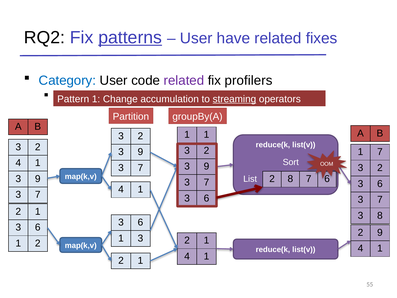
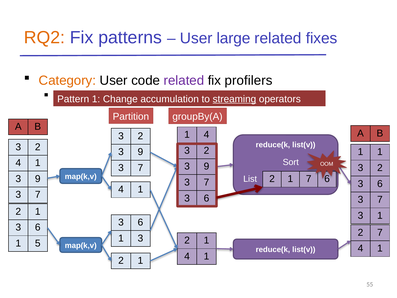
RQ2 colour: black -> orange (44, 38)
patterns underline: present -> none (130, 38)
have: have -> large (234, 38)
Category colour: blue -> orange (67, 80)
1: 1 -> 4 (206, 134)
7: 7 -> 1 (380, 152)
8: 8 -> 1 (290, 179)
8: 8 -> 1 (380, 215)
2 9: 9 -> 7 (380, 232)
2: 2 -> 5 (38, 243)
